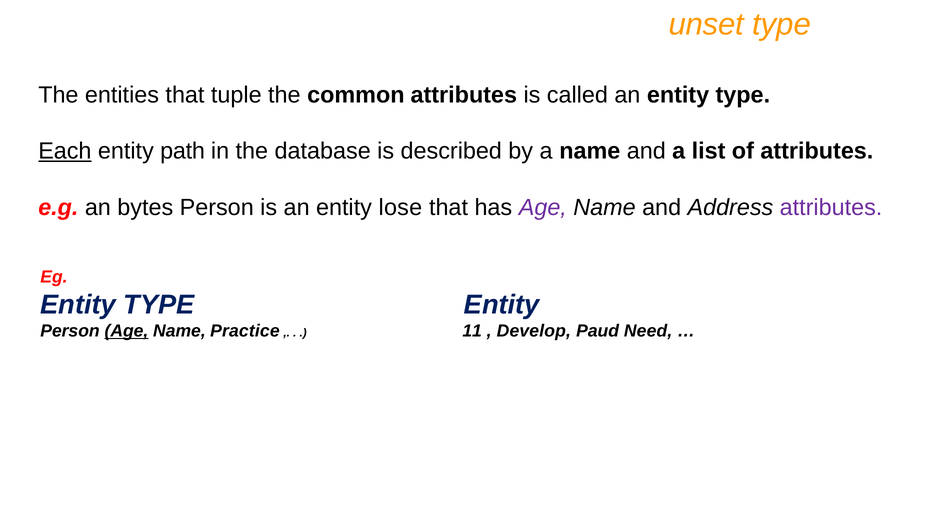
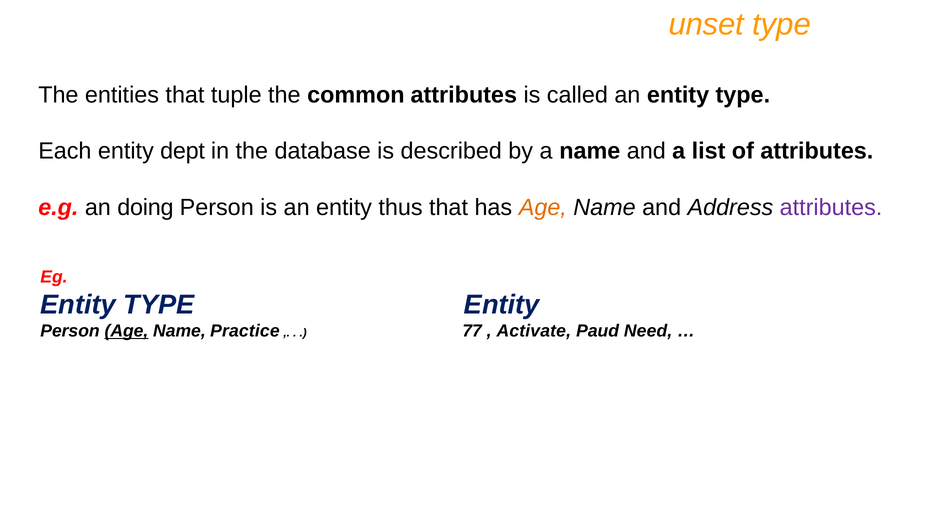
Each underline: present -> none (65, 151)
path: path -> dept (183, 151)
bytes: bytes -> doing (145, 207)
lose: lose -> thus (400, 207)
Age colour: purple -> orange (543, 207)
11: 11 -> 77 (472, 331)
Develop: Develop -> Activate (534, 331)
